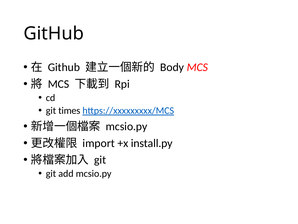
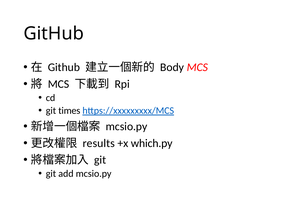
import: import -> results (99, 143)
install.py: install.py -> which.py (152, 143)
